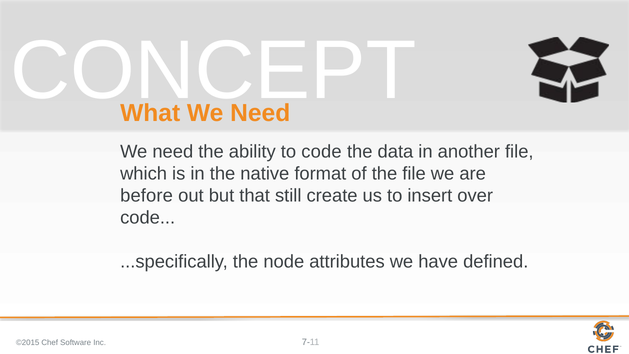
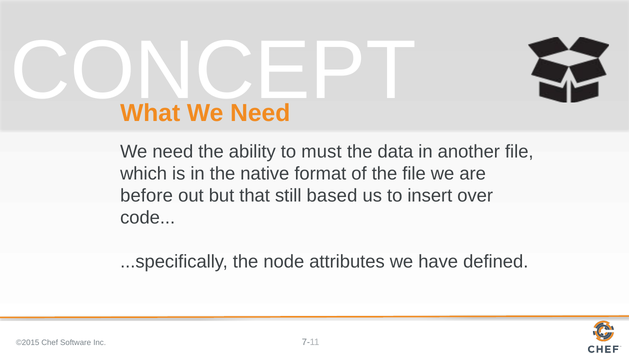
to code: code -> must (321, 151)
create: create -> based (332, 196)
